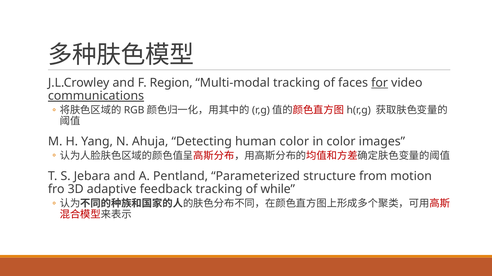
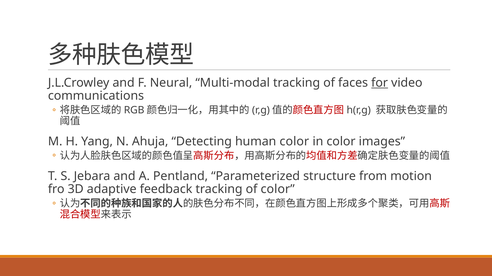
Region: Region -> Neural (171, 83)
communications underline: present -> none (96, 96)
of while: while -> color (278, 190)
